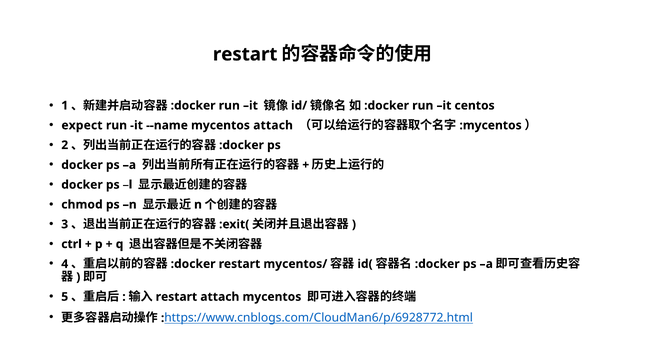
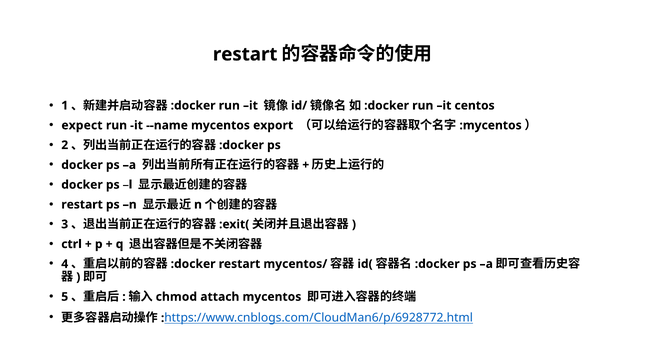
mycentos attach: attach -> export (273, 125)
chmod: chmod -> restart (82, 204)
restart: restart -> chmod (176, 297)
